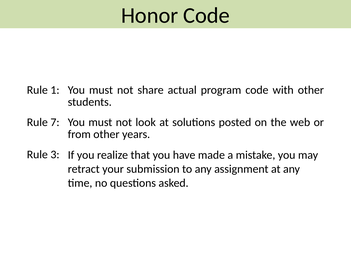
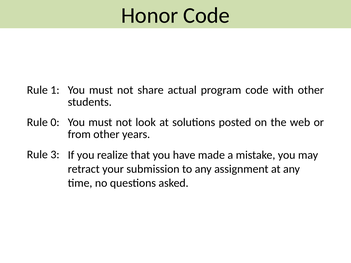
7: 7 -> 0 (55, 122)
